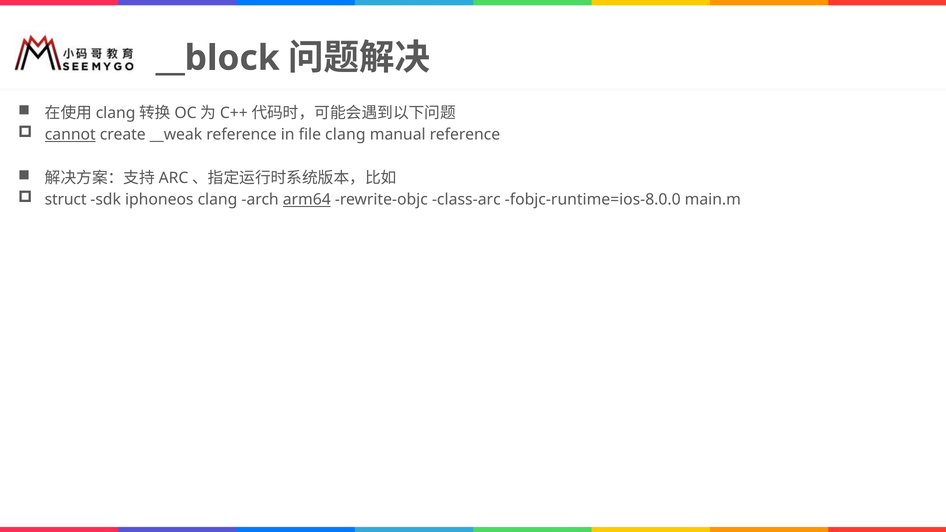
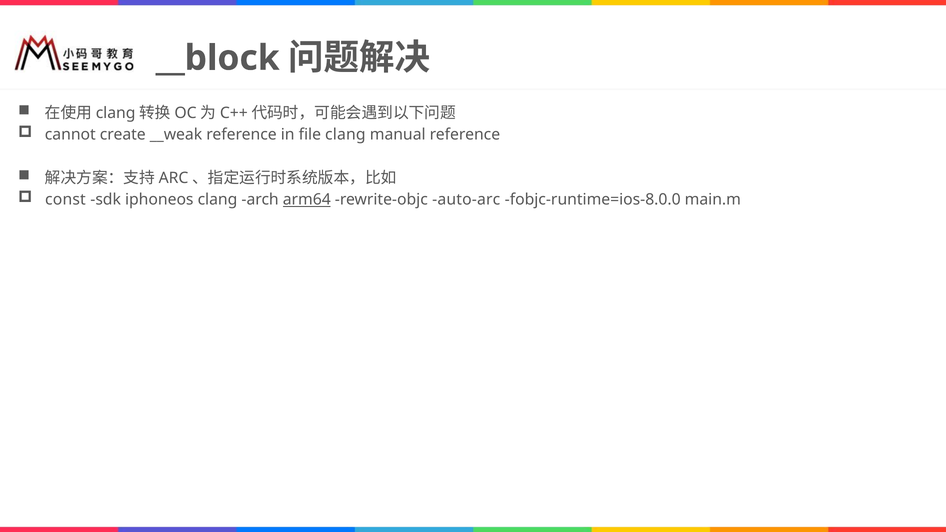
cannot underline: present -> none (70, 135)
struct: struct -> const (65, 200)
class-arc: class-arc -> auto-arc (466, 200)
